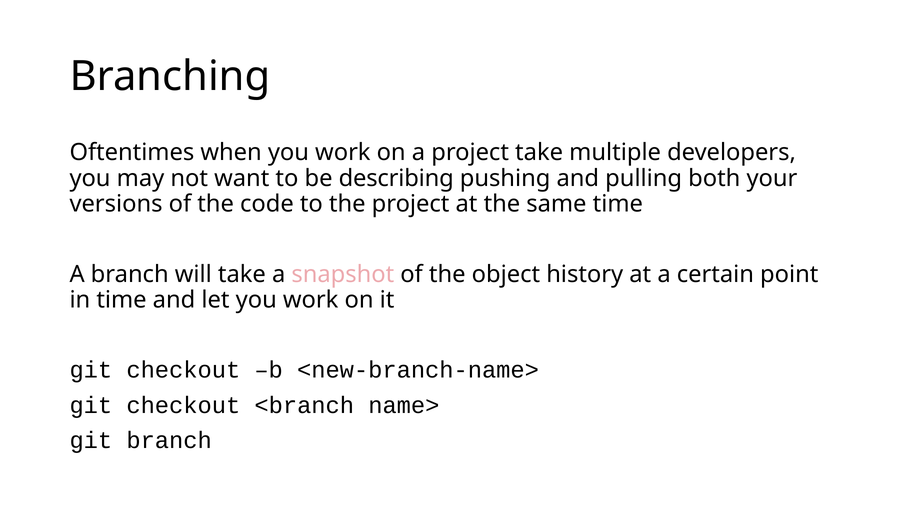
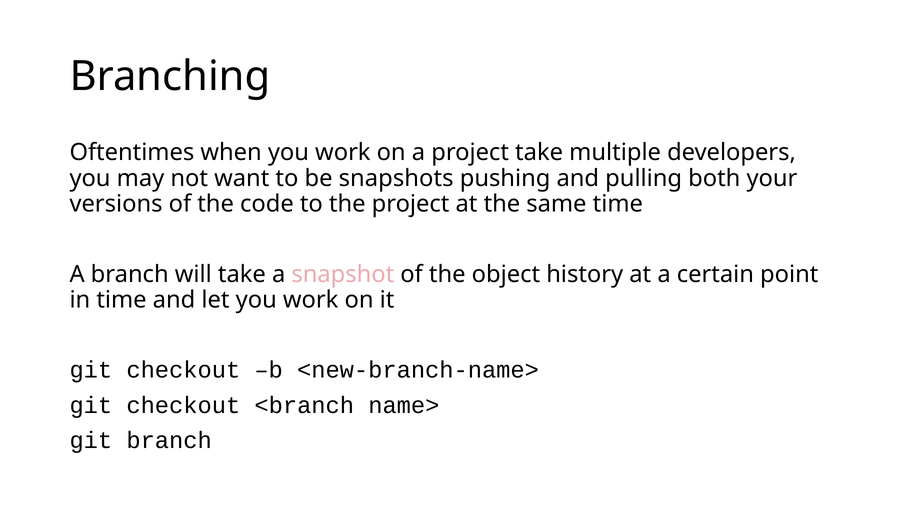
describing: describing -> snapshots (396, 178)
